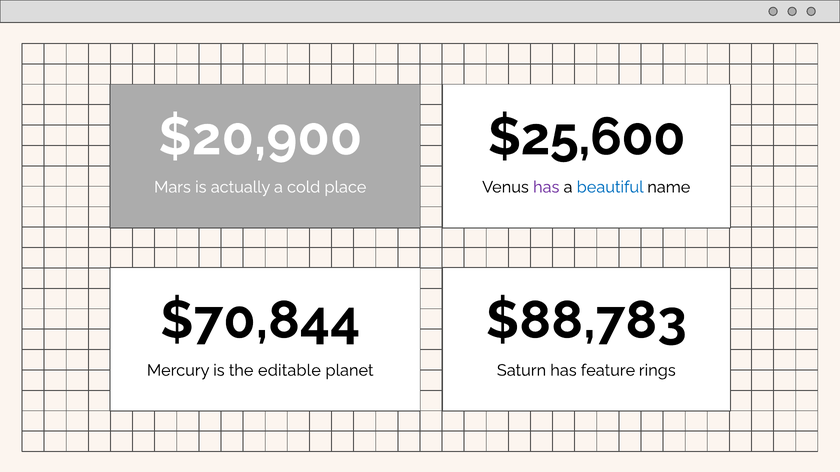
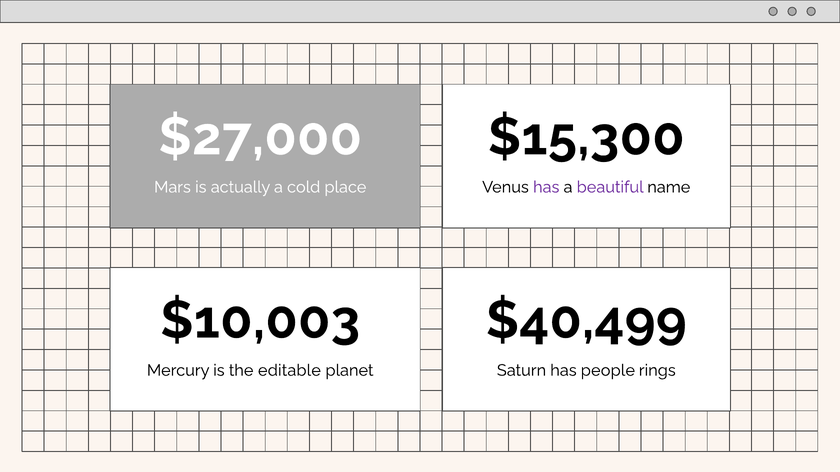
$20,900: $20,900 -> $27,000 (260, 137)
$25,600: $25,600 -> $15,300 (586, 137)
beautiful colour: blue -> purple (610, 187)
$70,844: $70,844 -> $10,003 (260, 321)
$88,783: $88,783 -> $40,499 (586, 321)
feature: feature -> people (608, 371)
